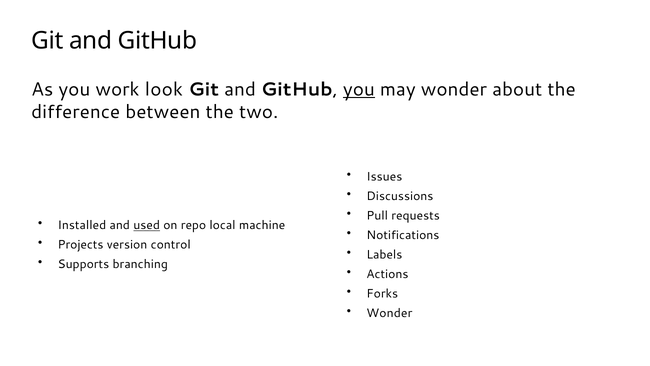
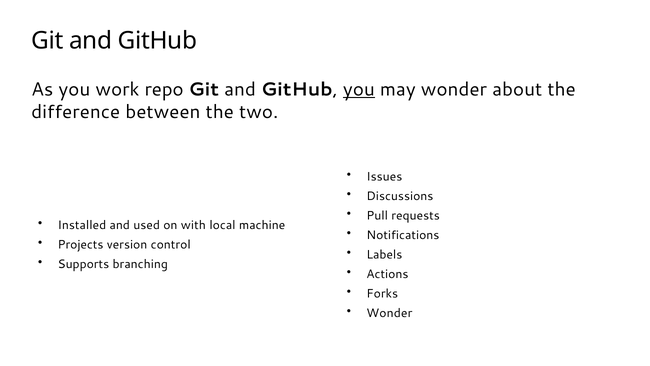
look: look -> repo (164, 89)
used underline: present -> none (147, 225)
repo: repo -> with (193, 225)
